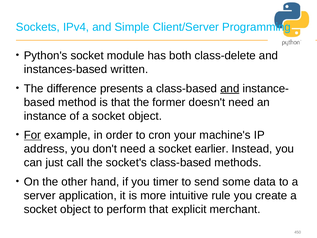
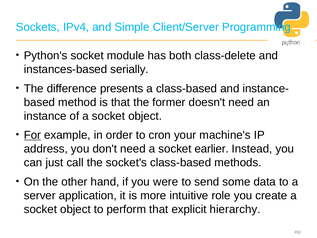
written: written -> serially (130, 69)
and underline: present -> none (230, 88)
timer: timer -> were (166, 182)
rule: rule -> role (221, 195)
merchant: merchant -> hierarchy (235, 209)
